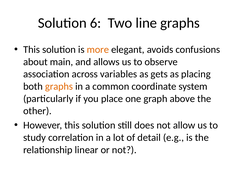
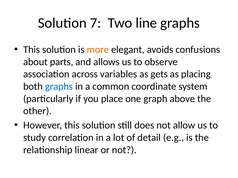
6: 6 -> 7 (96, 23)
main: main -> parts (62, 62)
graphs colour: orange -> blue (59, 87)
